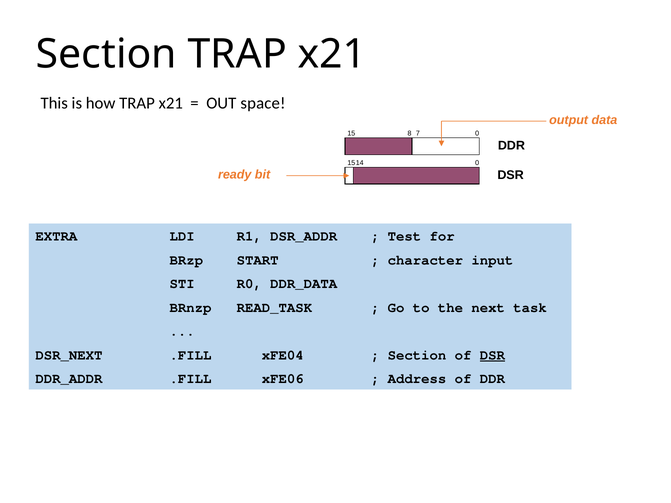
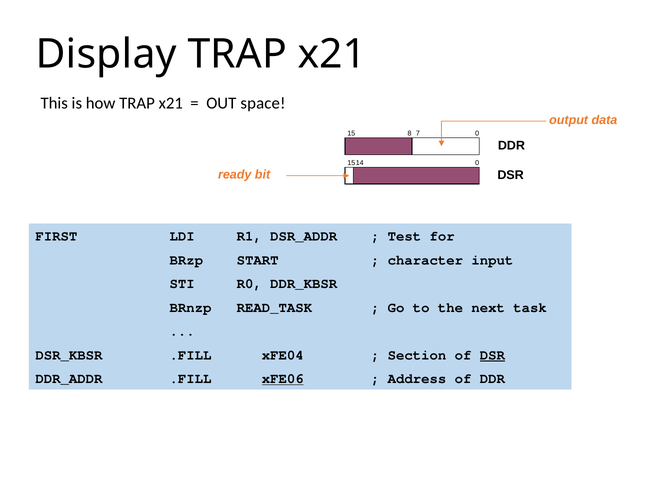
Section: Section -> Display (106, 54)
EXTRA: EXTRA -> FIRST (56, 236)
DDR_DATA: DDR_DATA -> DDR_KBSR (304, 284)
DSR_NEXT: DSR_NEXT -> DSR_KBSR (69, 355)
xFE06 underline: none -> present (283, 379)
